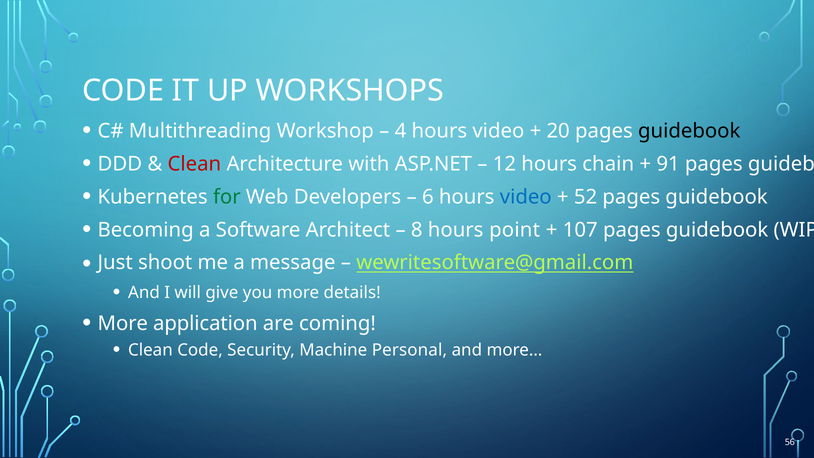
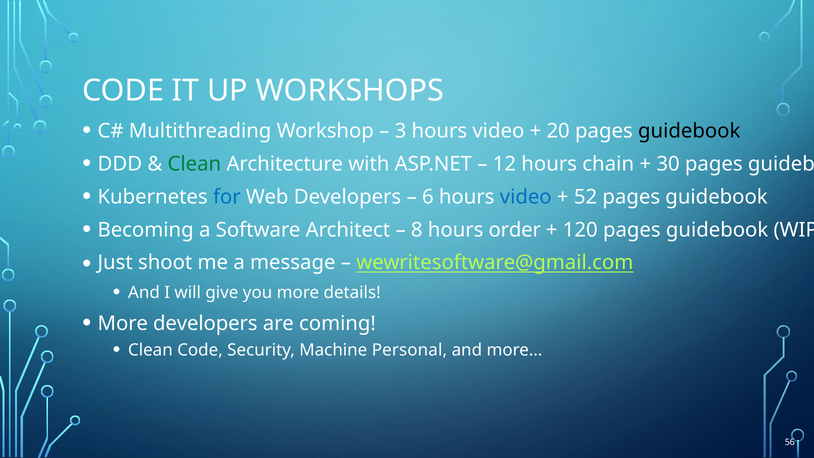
4: 4 -> 3 (401, 131)
Clean colour: red -> green (194, 164)
91: 91 -> 30 (668, 164)
for colour: green -> blue (227, 197)
point: point -> order (515, 230)
107: 107 -> 120 (580, 230)
More application: application -> developers (205, 324)
